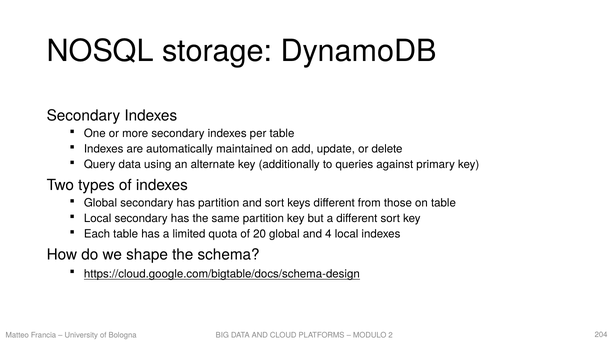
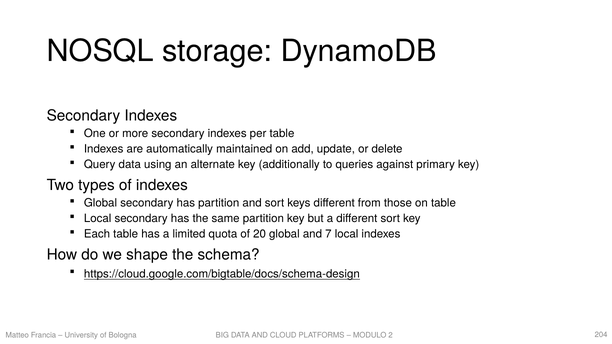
4: 4 -> 7 (328, 234)
